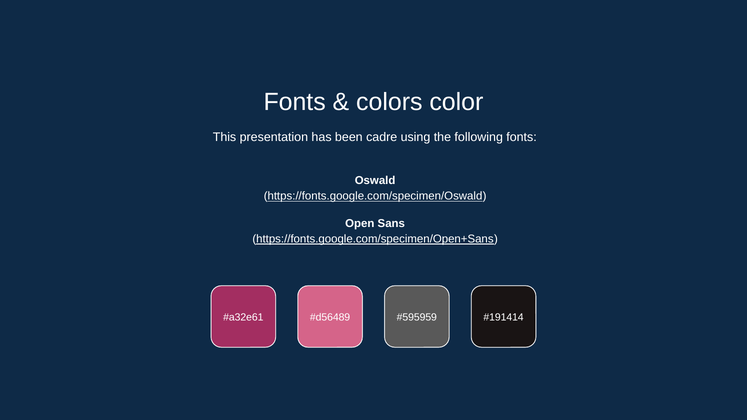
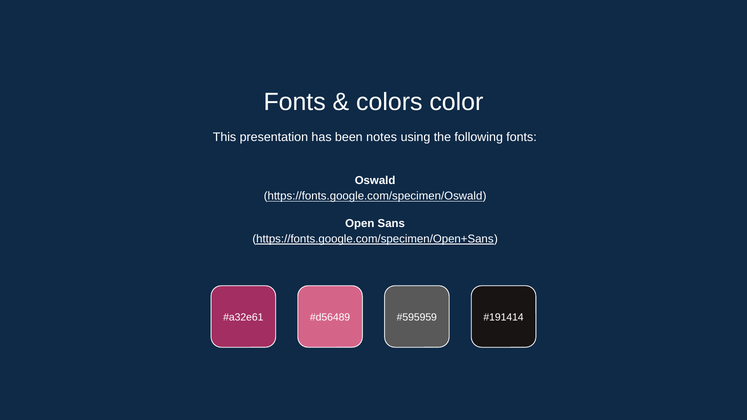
cadre: cadre -> notes (382, 137)
